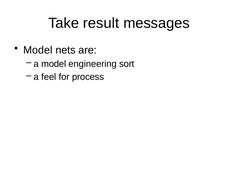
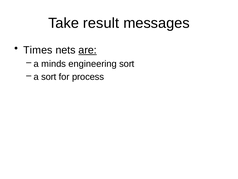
Model: Model -> Times (38, 50)
are underline: none -> present (88, 50)
a model: model -> minds (54, 64)
a feel: feel -> sort (49, 77)
